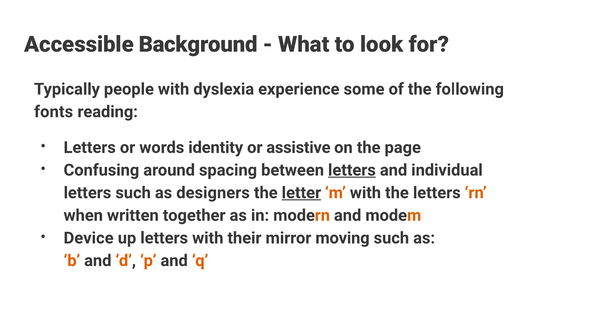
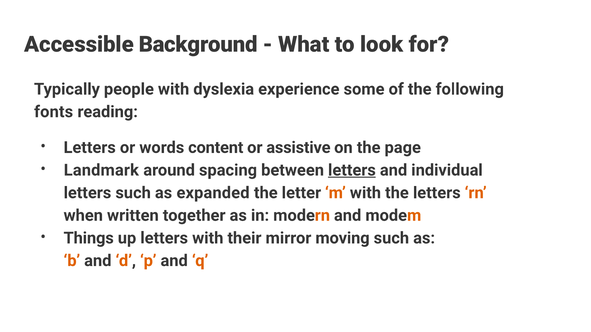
identity: identity -> content (216, 148)
Confusing: Confusing -> Landmark (101, 170)
designers: designers -> expanded (213, 193)
letter underline: present -> none (301, 193)
Device: Device -> Things (89, 238)
